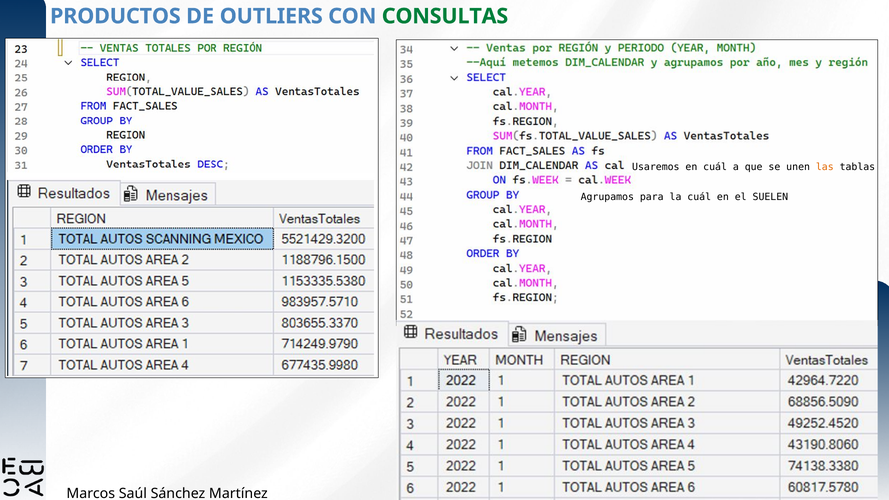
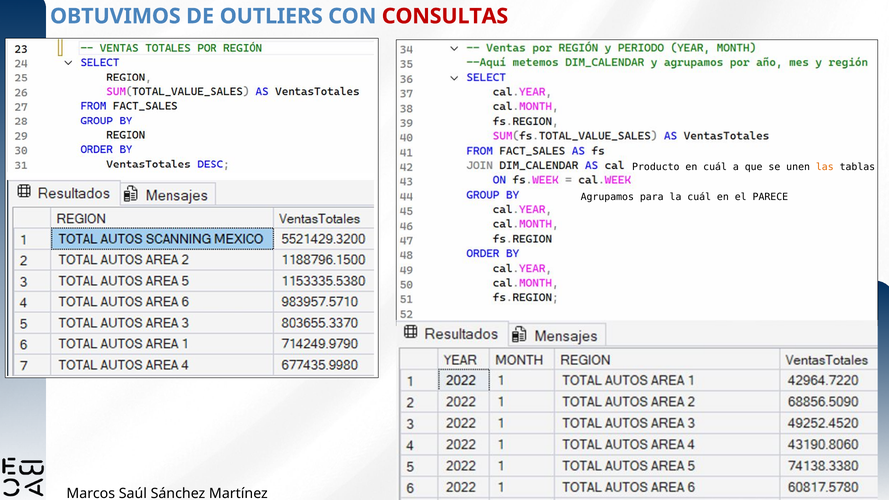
PRODUCTOS: PRODUCTOS -> OBTUVIMOS (115, 16)
CONSULTAS colour: green -> red (445, 16)
Usaremos: Usaremos -> Producto (656, 167)
SUELEN: SUELEN -> PARECE (770, 197)
